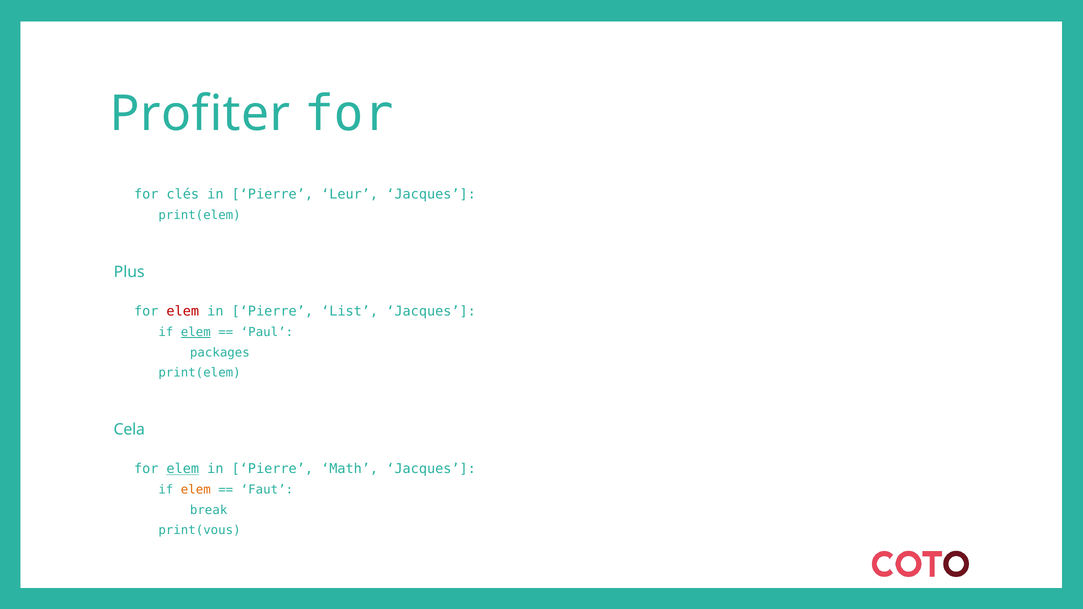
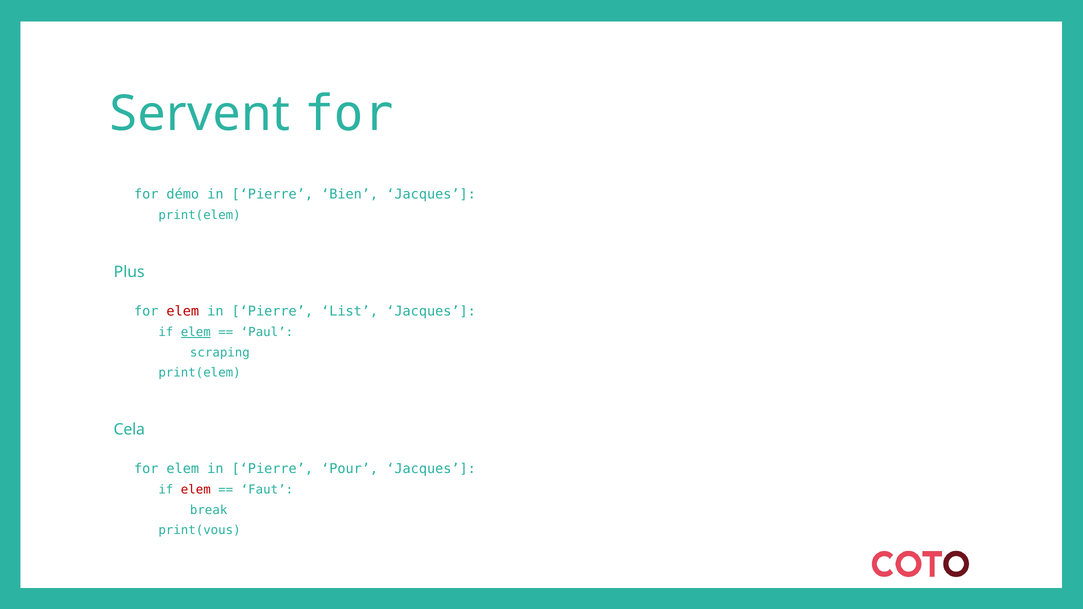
Profiter: Profiter -> Servent (200, 114)
clés: clés -> démo (183, 194)
Leur: Leur -> Bien (350, 194)
packages: packages -> scraping (220, 353)
elem underline: present -> none (183, 469)
Math: Math -> Pour (350, 469)
elem colour: orange -> red (196, 490)
